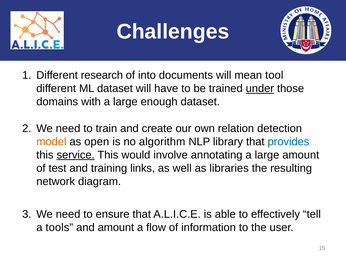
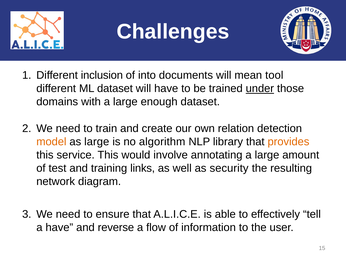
research: research -> inclusion (102, 75)
as open: open -> large (97, 141)
provides colour: blue -> orange (288, 141)
service underline: present -> none (76, 155)
libraries: libraries -> security (229, 168)
a tools: tools -> have (59, 227)
and amount: amount -> reverse (116, 227)
